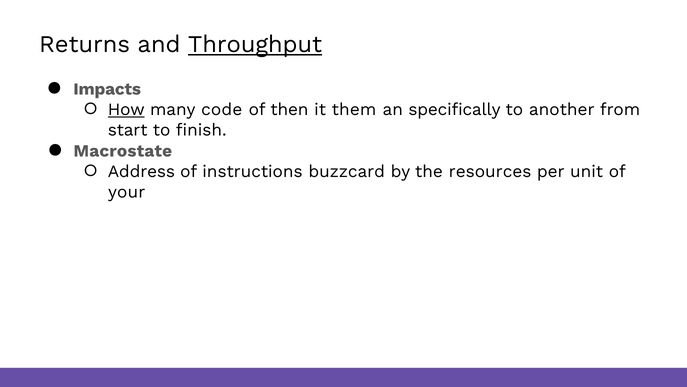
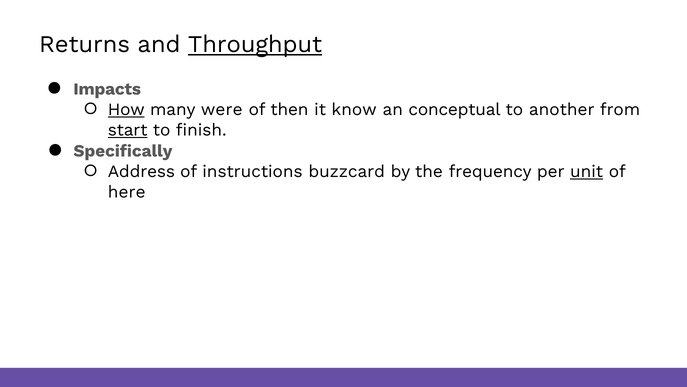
code: code -> were (222, 109)
them: them -> know (354, 109)
specifically: specifically -> conceptual (455, 109)
start underline: none -> present (128, 130)
Macrostate: Macrostate -> Specifically (123, 151)
resources: resources -> frequency (490, 171)
unit underline: none -> present (587, 171)
your: your -> here (127, 192)
